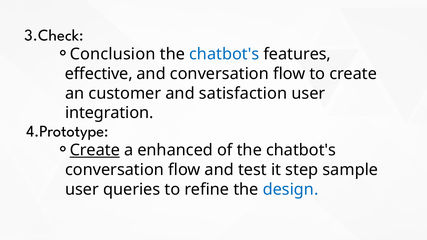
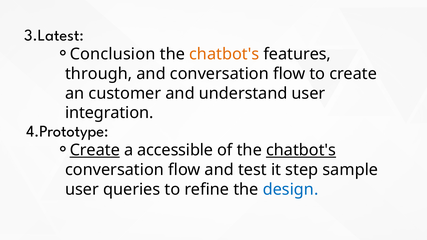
3.Check: 3.Check -> 3.Latest (54, 35)
chatbot's colour: blue -> orange (224, 54)
effective: effective -> through (99, 74)
satisfaction: satisfaction -> understand (243, 93)
enhanced: enhanced -> accessible (175, 150)
chatbot's underline: none -> present (301, 150)
